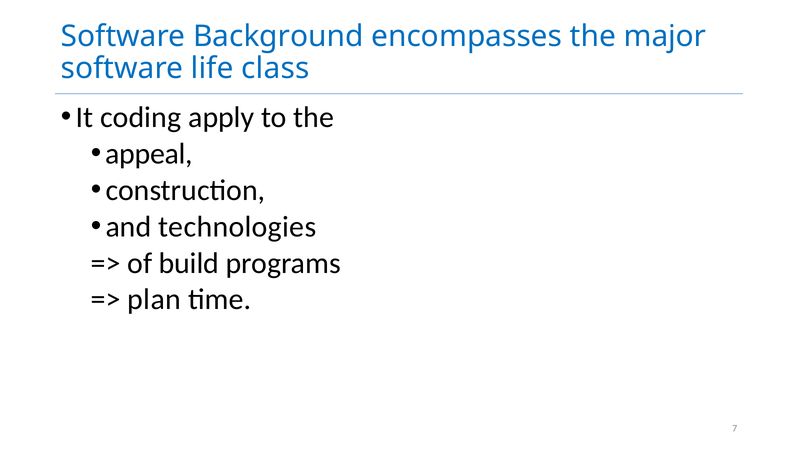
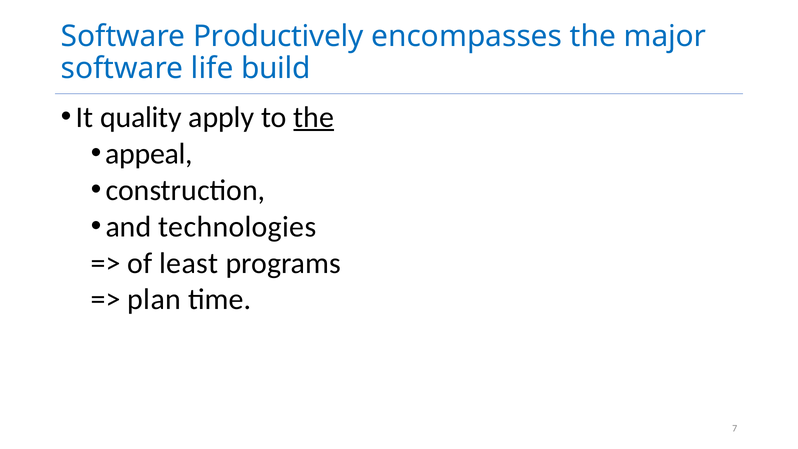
Background: Background -> Productively (278, 36)
class: class -> build (276, 69)
coding: coding -> quality (141, 117)
the underline: none -> present (314, 117)
build: build -> least (189, 263)
